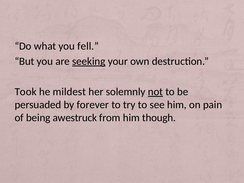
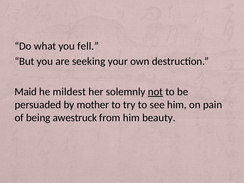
seeking underline: present -> none (89, 61)
Took: Took -> Maid (26, 92)
forever: forever -> mother (93, 105)
though: though -> beauty (159, 118)
